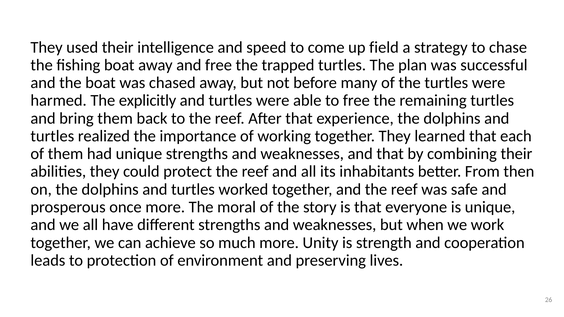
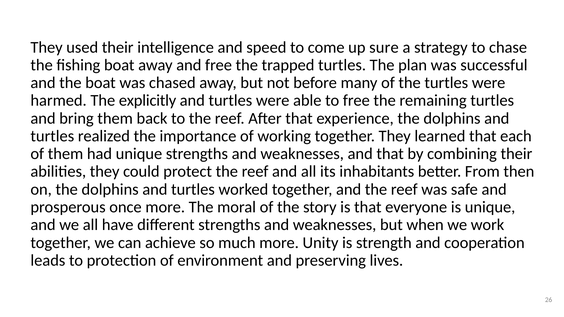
field: field -> sure (384, 47)
